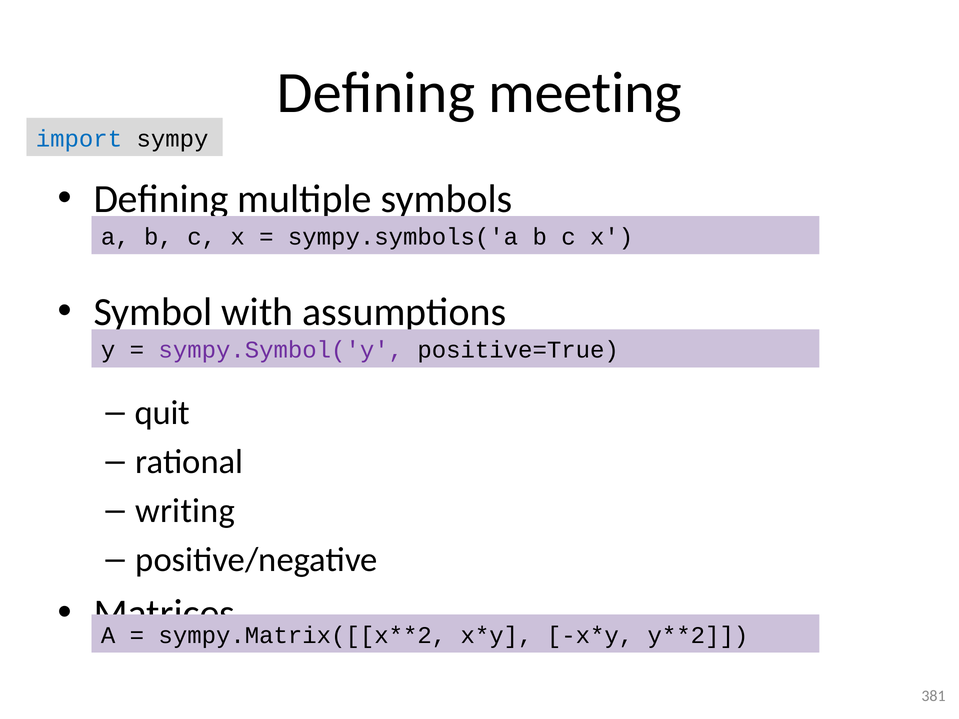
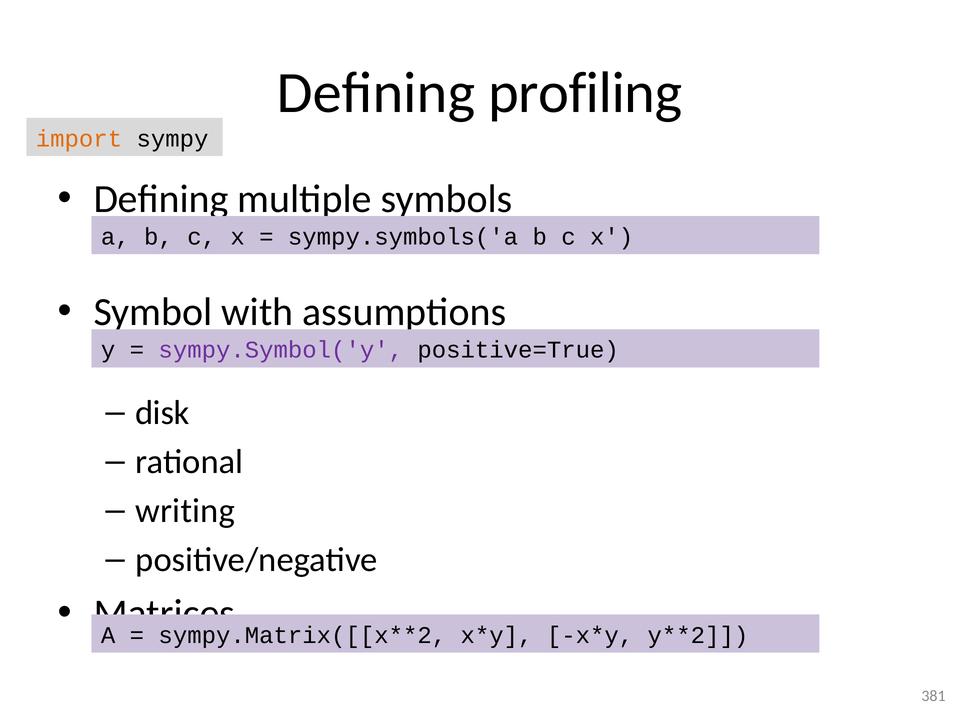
meeting: meeting -> profiling (585, 93)
import colour: blue -> orange (79, 139)
quit: quit -> disk (162, 413)
